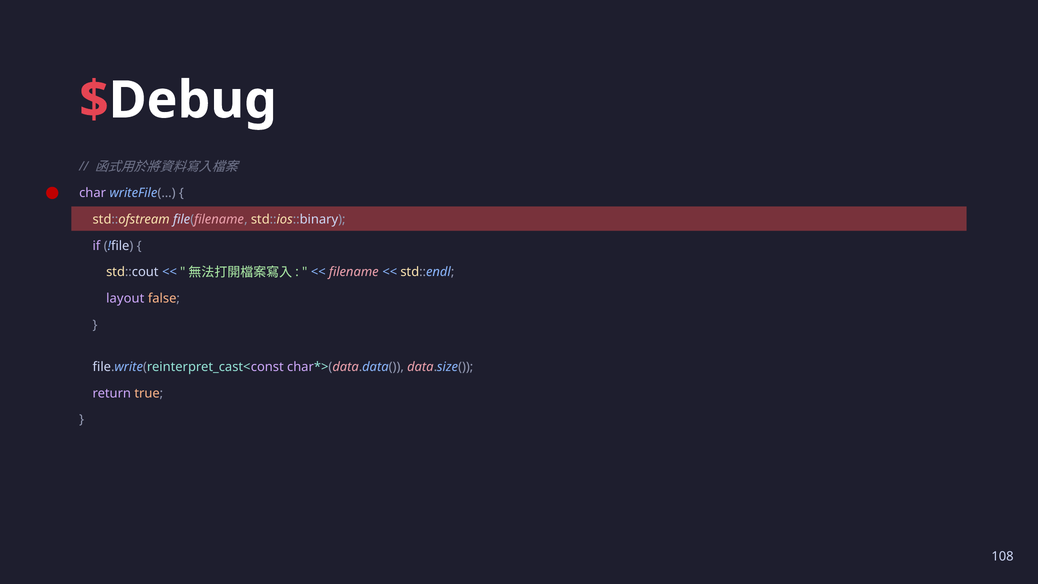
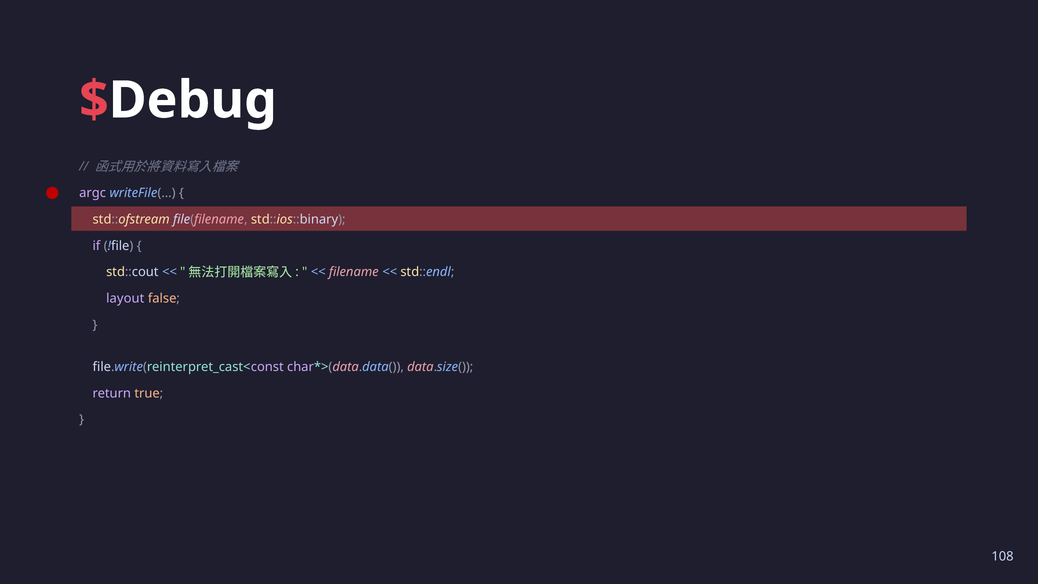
char: char -> argc (93, 193)
